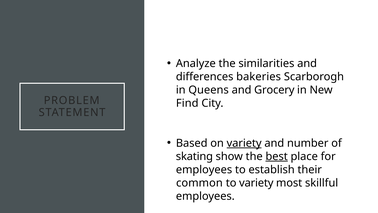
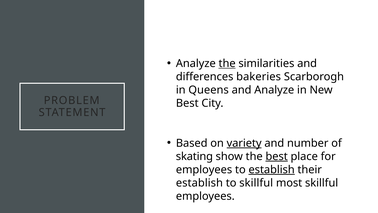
the underline: none -> present (227, 63)
and Grocery: Grocery -> Analyze (274, 90)
Find: Find -> Best (187, 103)
establish underline: none -> present (272, 169)
common: common -> establish (199, 183)
to variety: variety -> skillful (256, 183)
